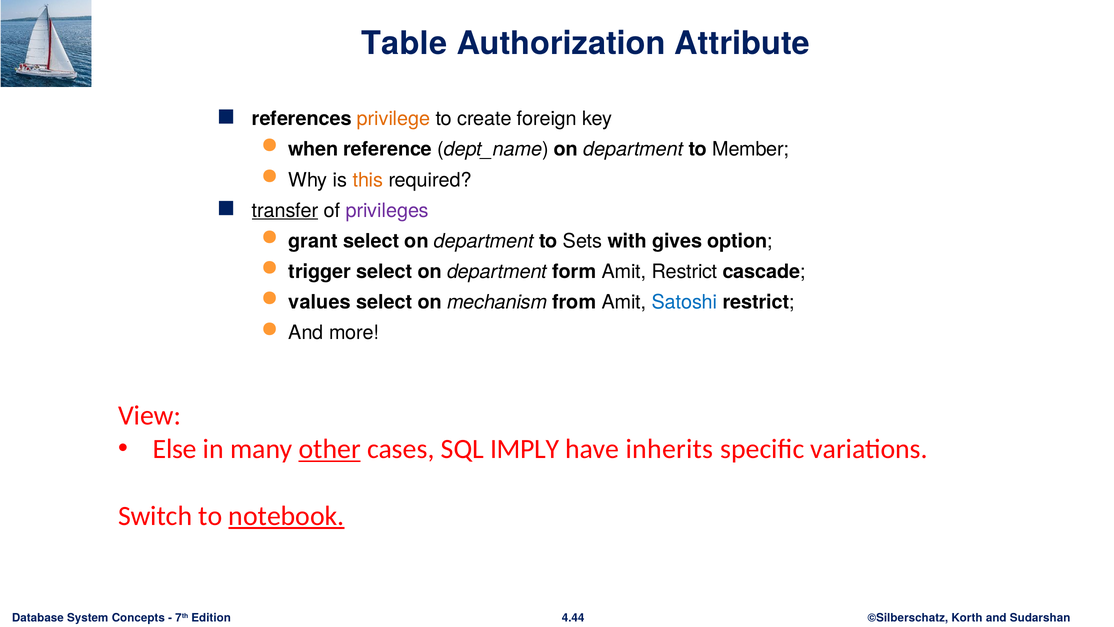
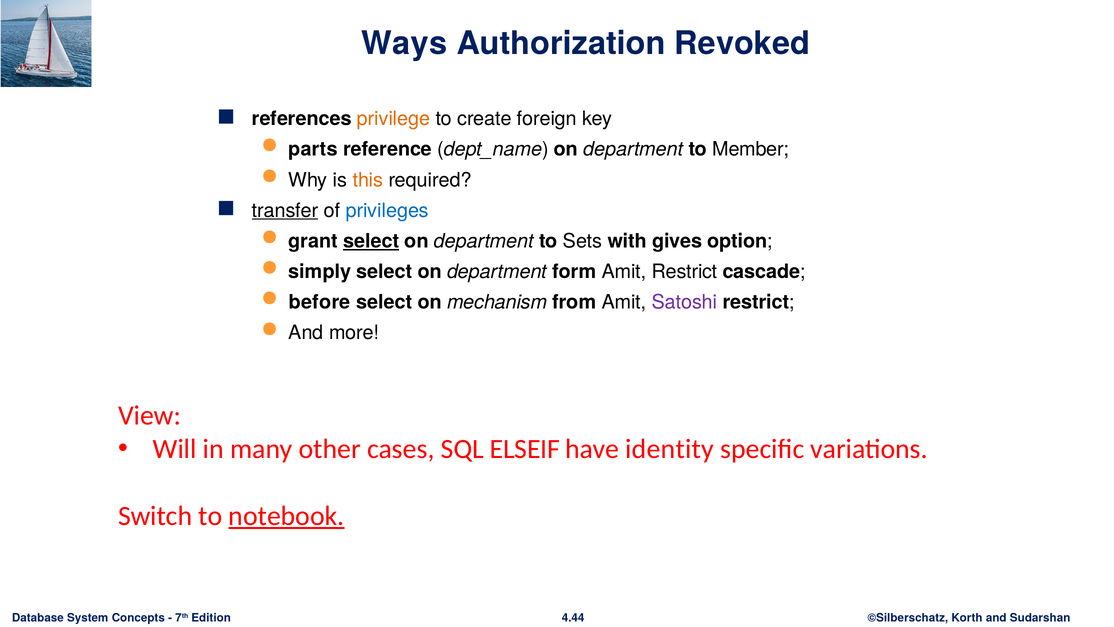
Table: Table -> Ways (404, 44)
Attribute: Attribute -> Revoked (742, 44)
when: when -> parts (313, 149)
privileges colour: purple -> blue (387, 210)
select underline: none -> present (371, 241)
trigger: trigger -> simply (320, 272)
values: values -> before (320, 302)
Satoshi colour: blue -> purple (684, 302)
Else: Else -> Will (175, 449)
other underline: present -> none (330, 449)
IMPLY: IMPLY -> ELSEIF (525, 449)
inherits: inherits -> identity (670, 449)
